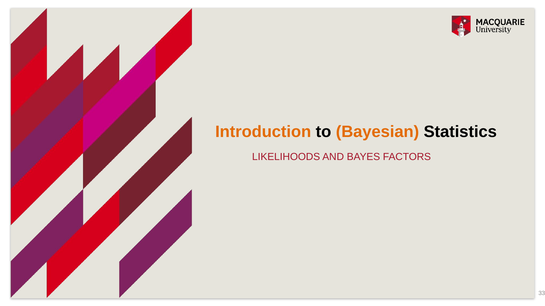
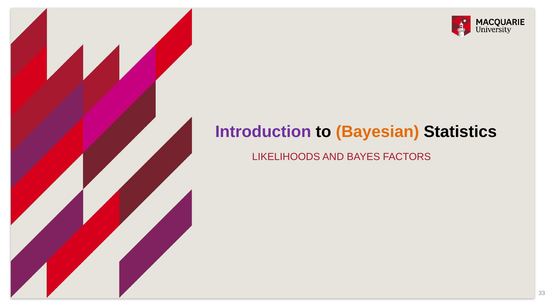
Introduction colour: orange -> purple (263, 132)
